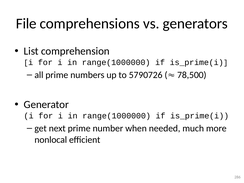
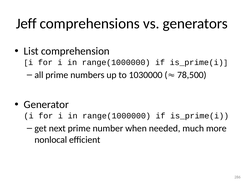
File: File -> Jeff (26, 24)
5790726: 5790726 -> 1030000 (146, 75)
